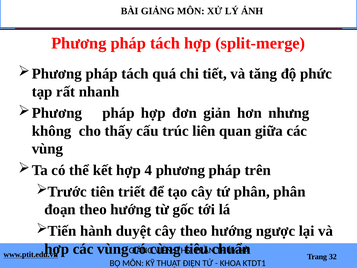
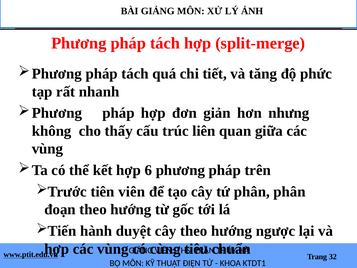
4: 4 -> 6 (148, 170)
tiên triết: triết -> viên (132, 192)
